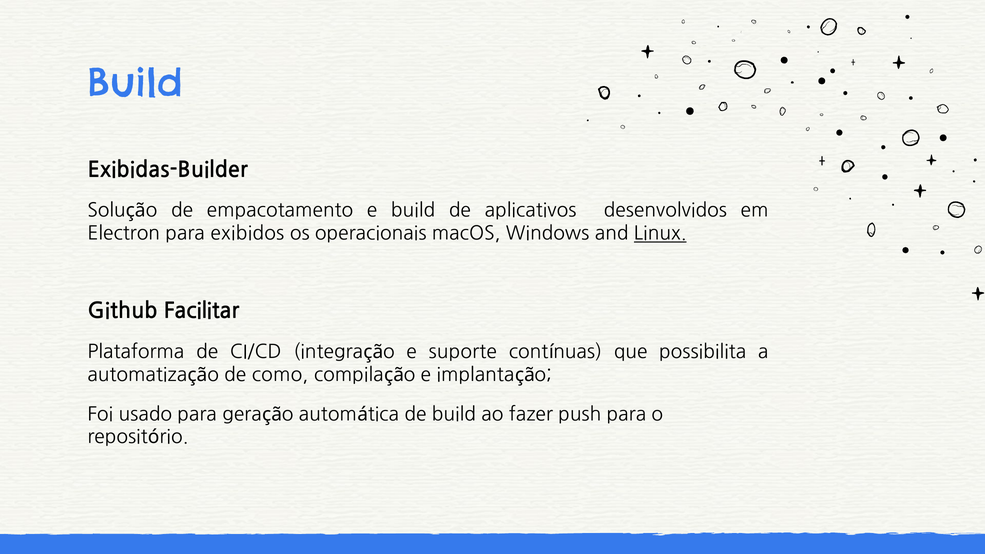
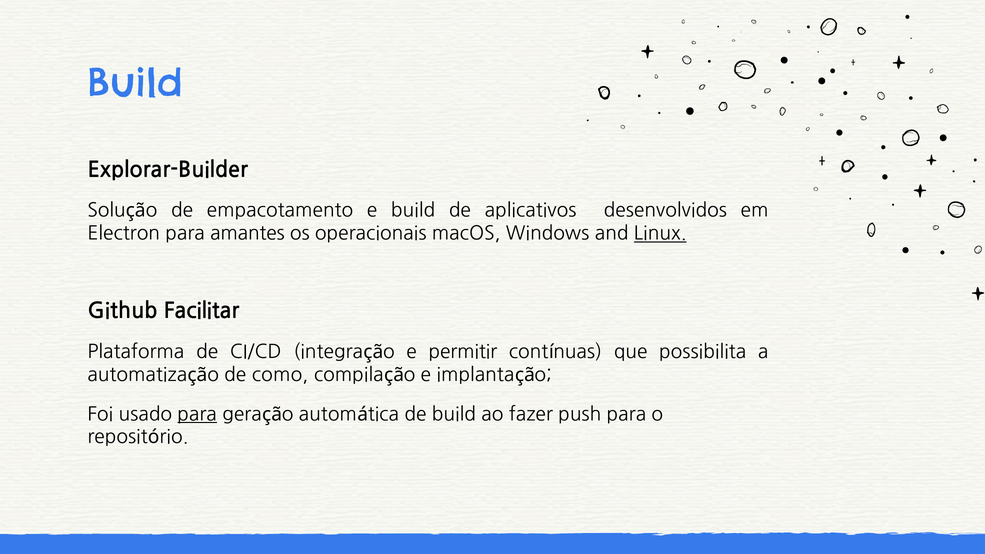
Exibidas-Builder: Exibidas-Builder -> Explorar-Builder (168, 170)
exibidos: exibidos -> amantes (247, 234)
suporte: suporte -> permitir (463, 352)
para underline: none -> present (197, 414)
